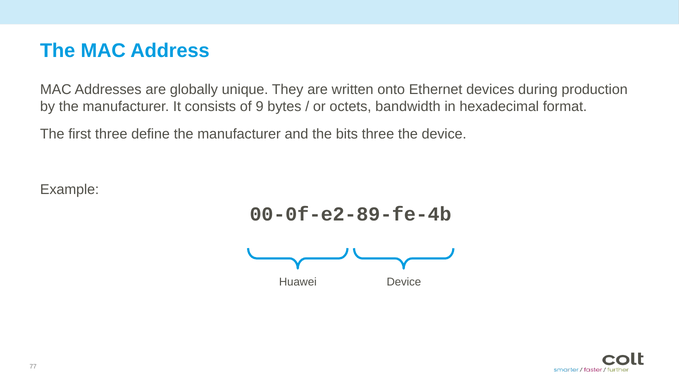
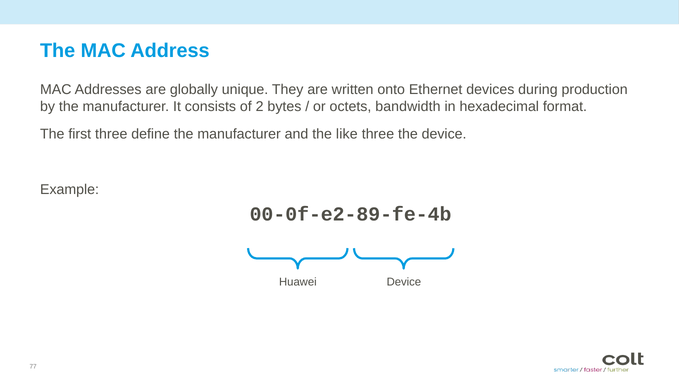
9: 9 -> 2 (260, 107)
bits: bits -> like (347, 134)
